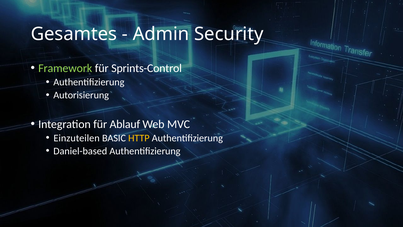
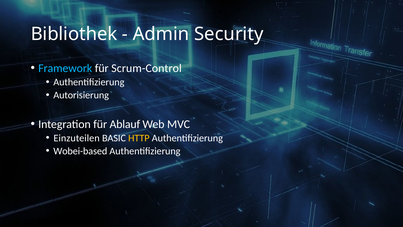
Gesamtes: Gesamtes -> Bibliothek (74, 34)
Framework colour: light green -> light blue (65, 68)
Sprints-Control: Sprints-Control -> Scrum-Control (147, 68)
Daniel-based: Daniel-based -> Wobei-based (80, 151)
